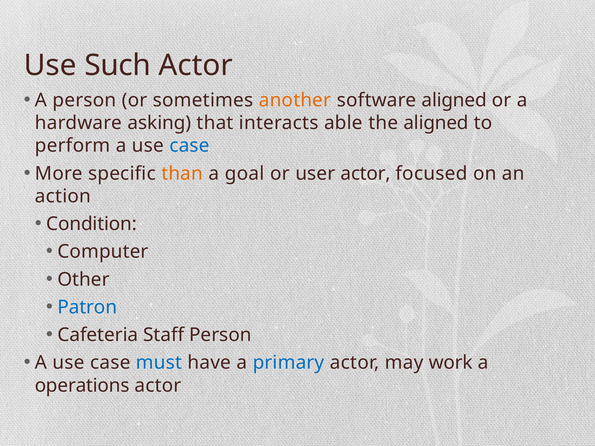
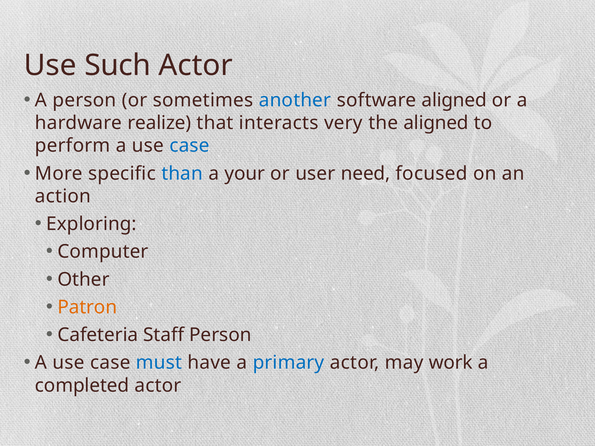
another colour: orange -> blue (295, 100)
asking: asking -> realize (159, 123)
able: able -> very (343, 123)
than colour: orange -> blue (182, 174)
goal: goal -> your (245, 174)
user actor: actor -> need (366, 174)
Condition: Condition -> Exploring (91, 224)
Patron colour: blue -> orange (87, 307)
operations: operations -> completed (82, 386)
